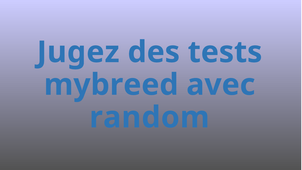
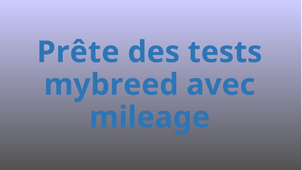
Jugez: Jugez -> Prête (78, 52)
random: random -> mileage (150, 117)
